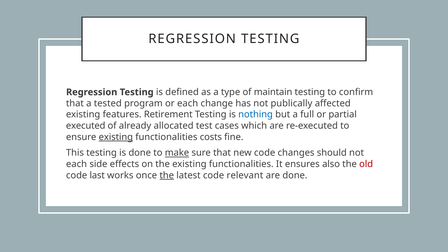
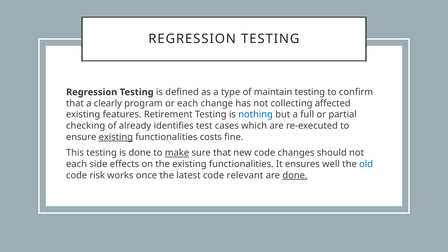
tested: tested -> clearly (108, 103)
publically: publically -> collecting (292, 103)
executed: executed -> checking (86, 126)
allocated: allocated -> identifies (174, 126)
also: also -> well (331, 164)
old colour: red -> blue (366, 164)
last: last -> risk (97, 175)
the underline: present -> none (167, 175)
done underline: none -> present (295, 175)
